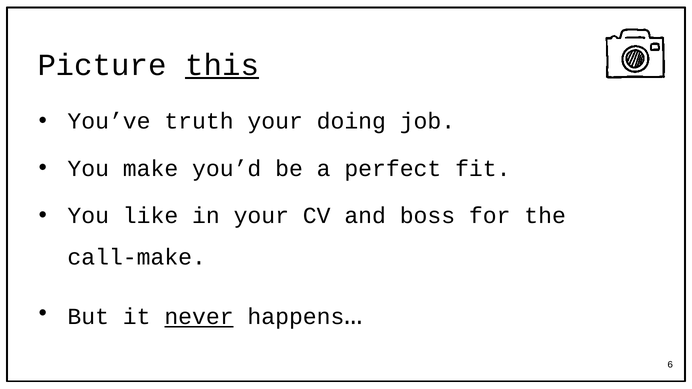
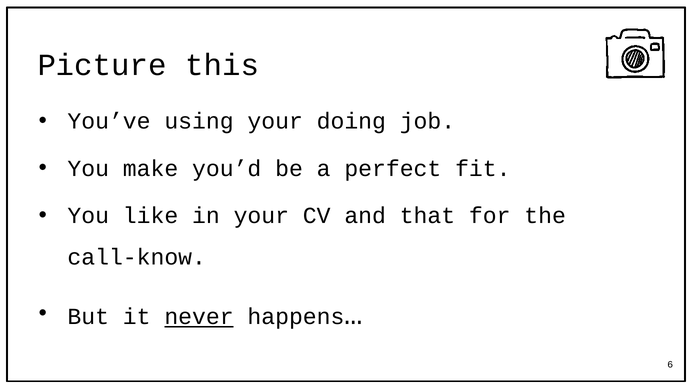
this underline: present -> none (222, 65)
truth: truth -> using (199, 121)
boss: boss -> that (427, 216)
call-make: call-make -> call-know (137, 257)
